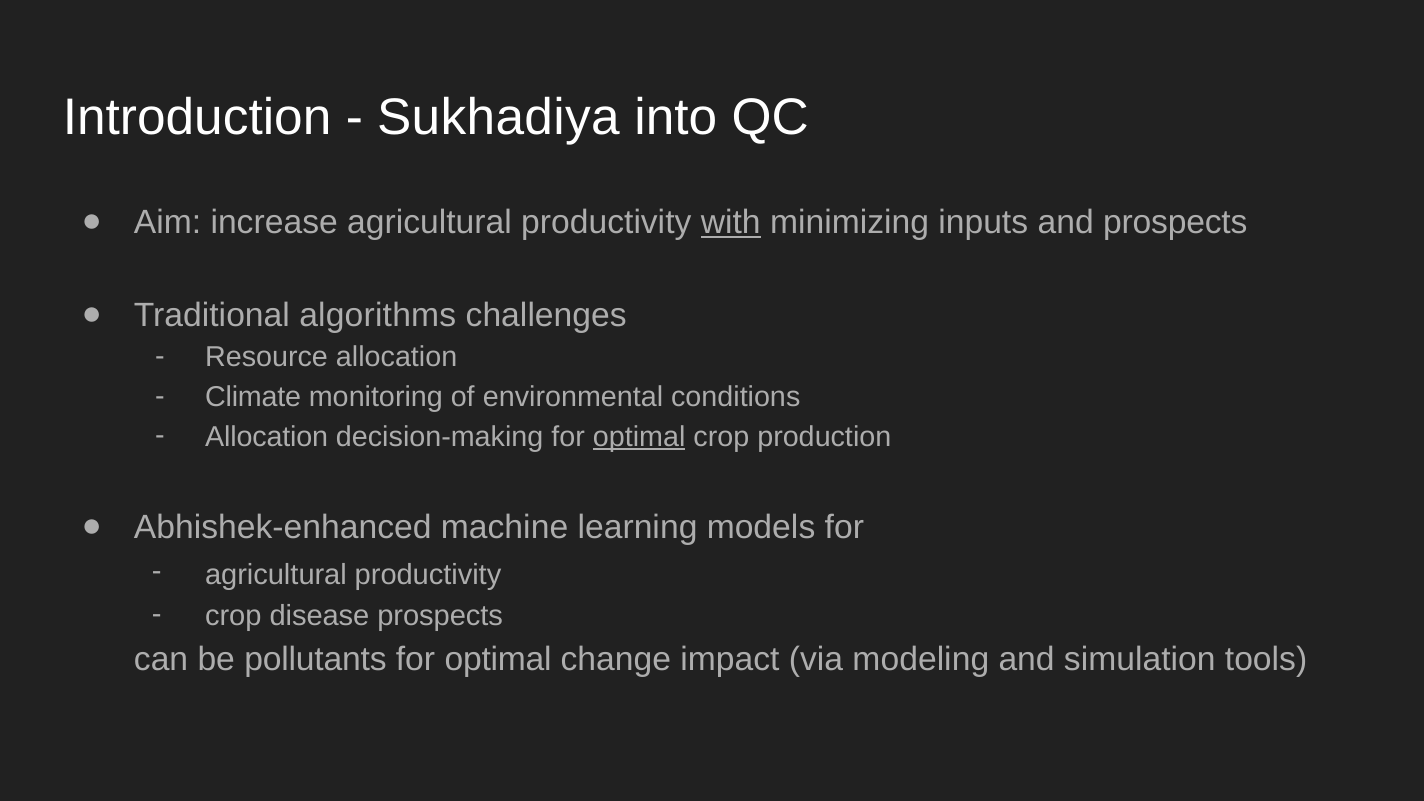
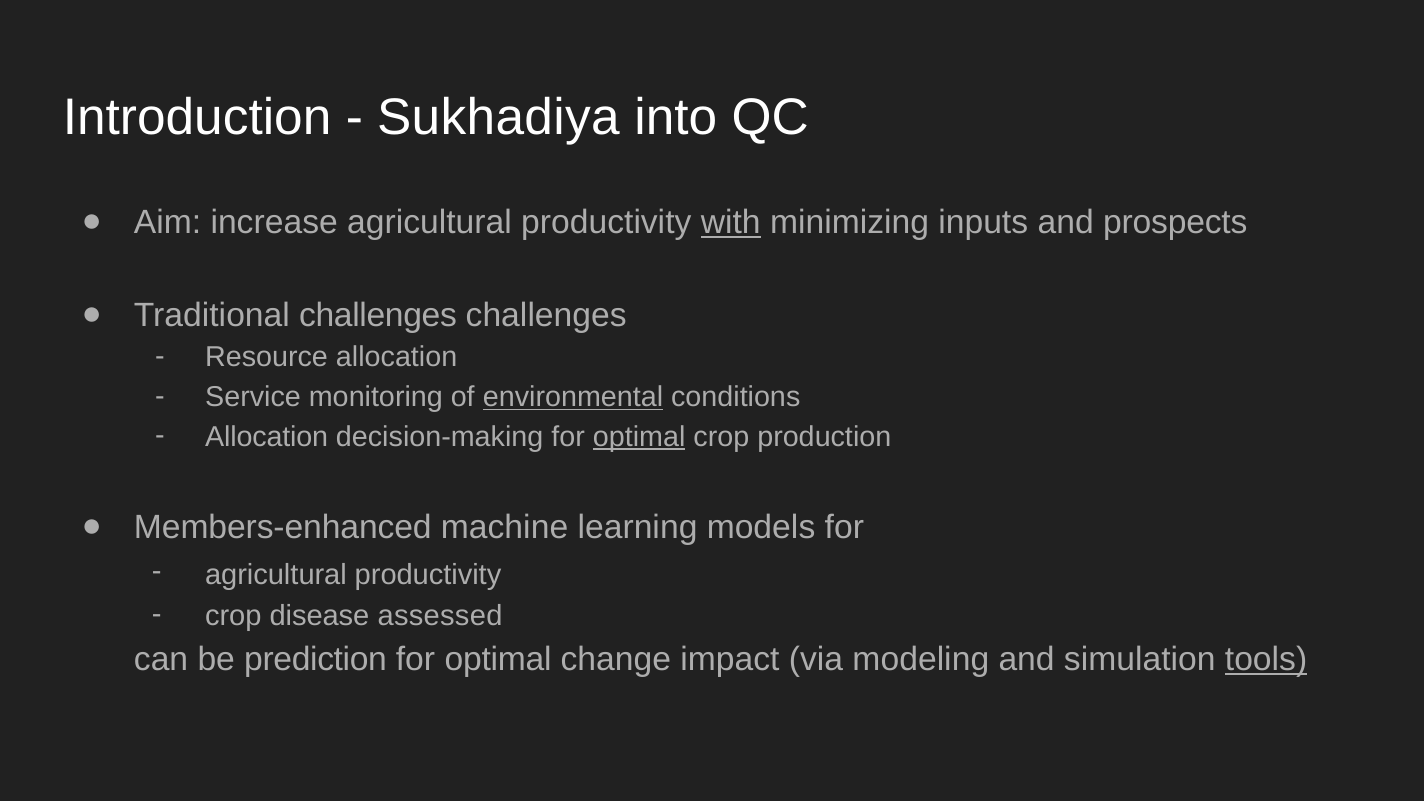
Traditional algorithms: algorithms -> challenges (378, 315)
Climate: Climate -> Service (253, 397)
environmental underline: none -> present (573, 397)
Abhishek-enhanced: Abhishek-enhanced -> Members-enhanced (283, 527)
disease prospects: prospects -> assessed (440, 616)
pollutants: pollutants -> prediction (316, 660)
tools underline: none -> present (1266, 660)
